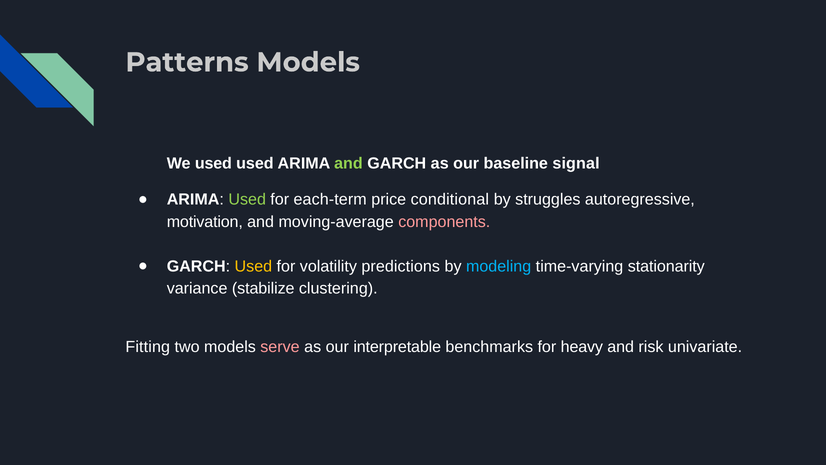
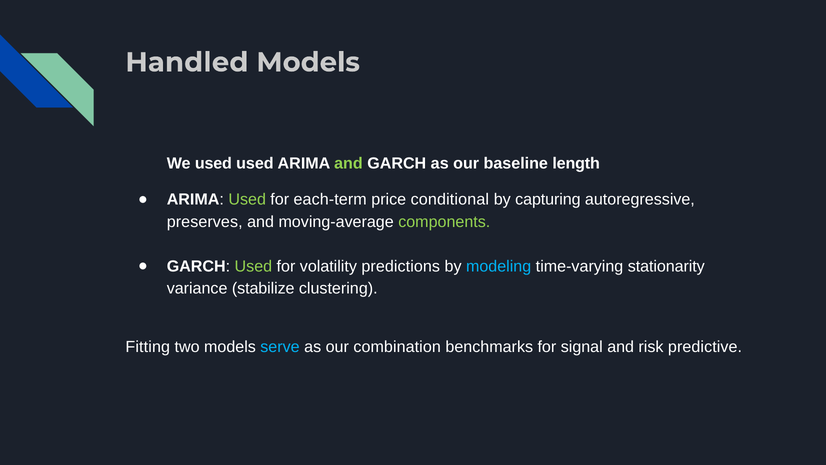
Patterns: Patterns -> Handled (187, 62)
signal: signal -> length (576, 164)
struggles: struggles -> capturing (548, 200)
motivation: motivation -> preserves (205, 222)
components colour: pink -> light green (444, 222)
Used colour: yellow -> light green (253, 266)
serve colour: pink -> light blue (280, 347)
interpretable: interpretable -> combination (397, 347)
heavy: heavy -> signal (582, 347)
univariate: univariate -> predictive (705, 347)
